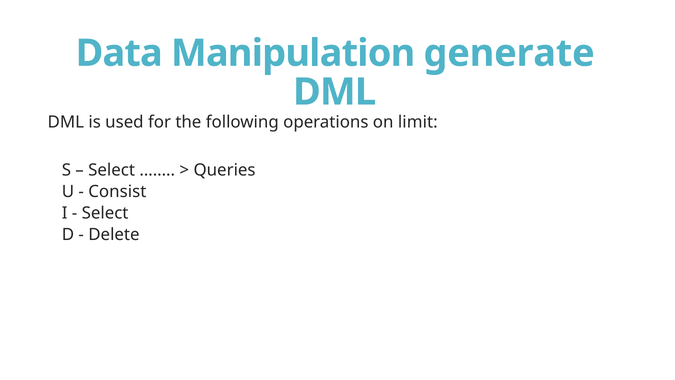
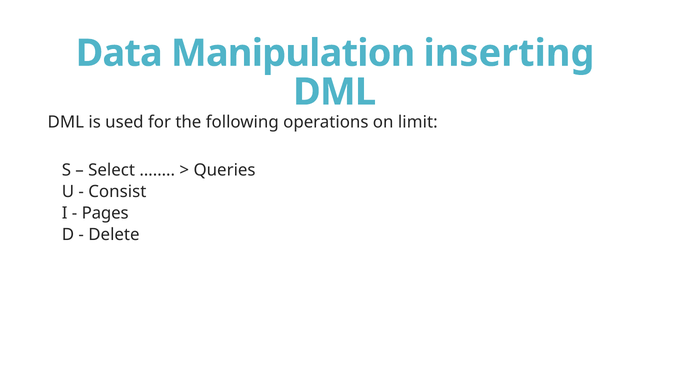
generate: generate -> inserting (509, 53)
Select: Select -> Pages (105, 213)
